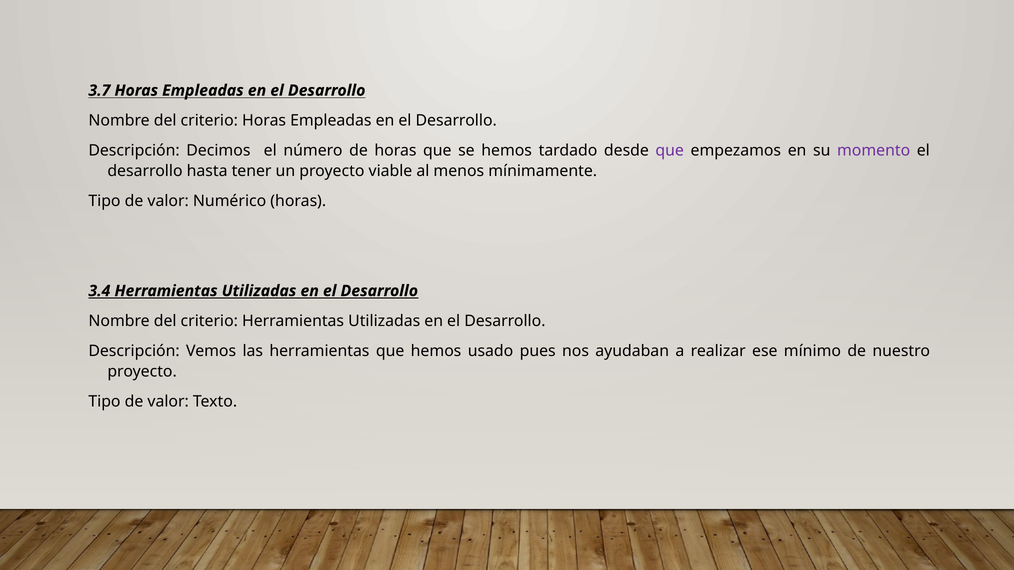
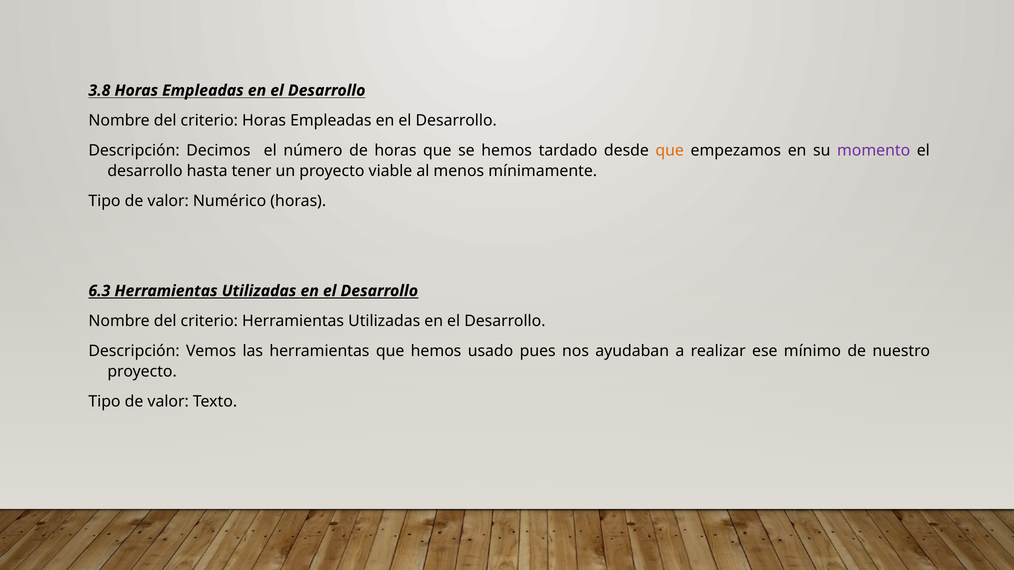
3.7: 3.7 -> 3.8 (99, 91)
que colour: purple -> orange (670, 151)
3.4: 3.4 -> 6.3 (99, 291)
